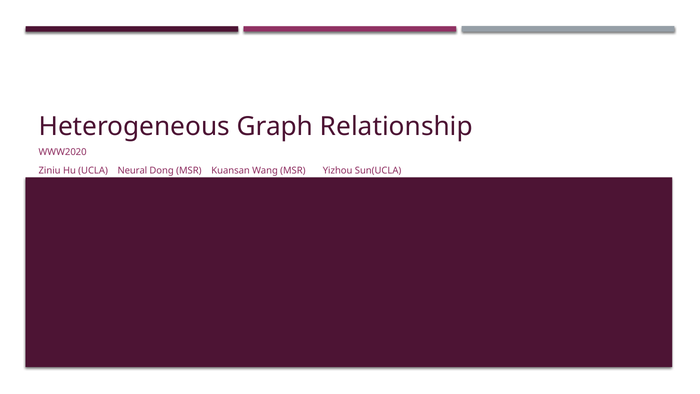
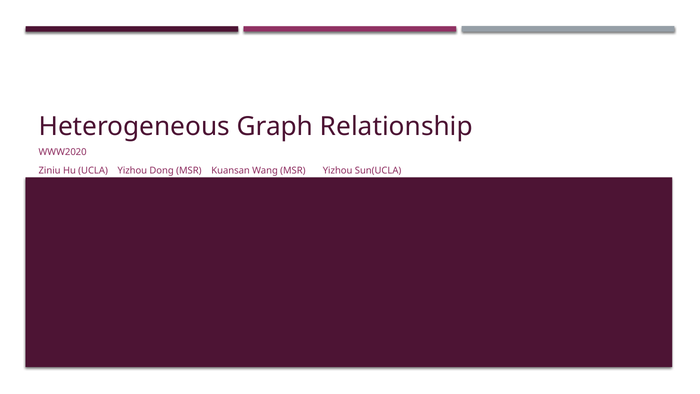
UCLA Neural: Neural -> Yizhou (132, 170)
